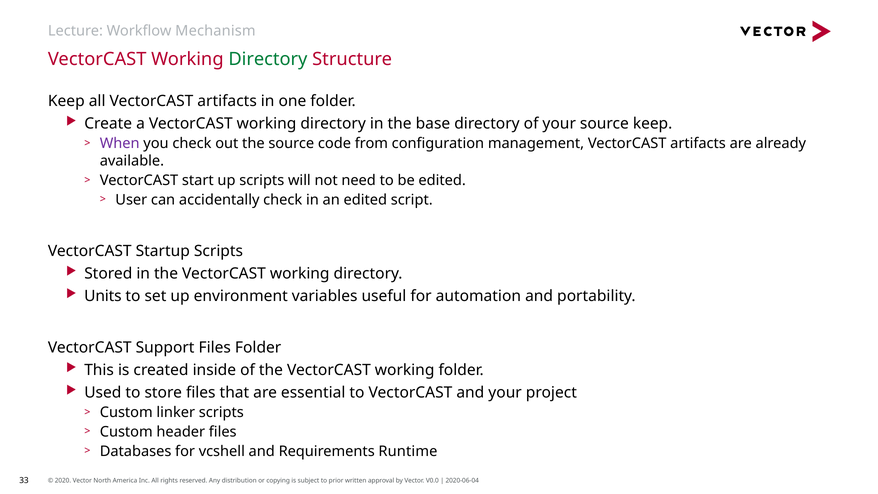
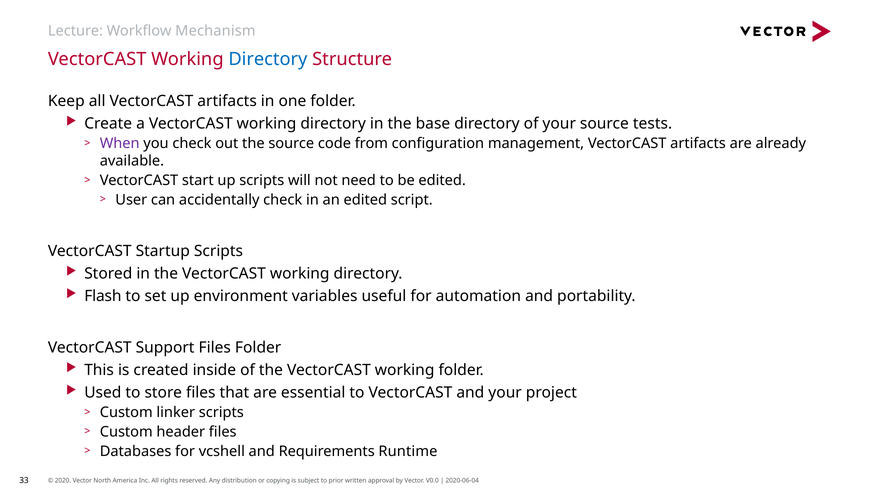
Directory colour: green -> blue (268, 59)
source keep: keep -> tests (653, 123)
Units: Units -> Flash (103, 296)
